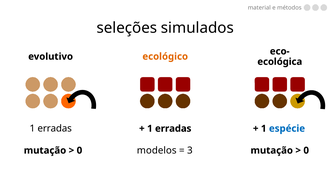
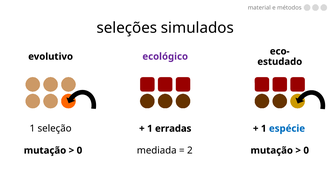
ecológico colour: orange -> purple (165, 57)
ecológica: ecológica -> estudado (280, 62)
erradas: erradas -> seleção (55, 129)
modelos: modelos -> mediada (157, 151)
3: 3 -> 2 (190, 151)
